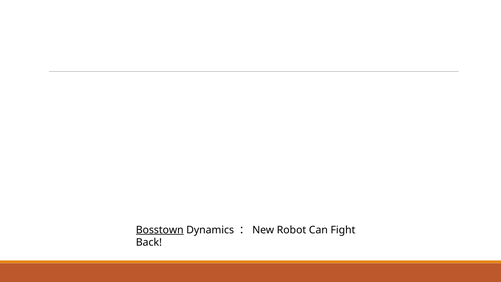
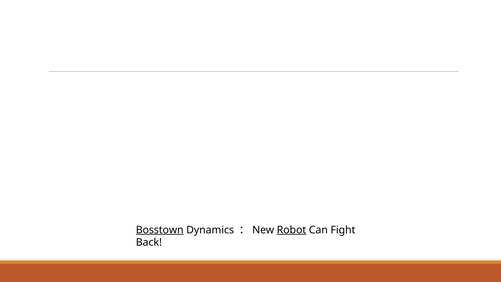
Robot underline: none -> present (292, 230)
